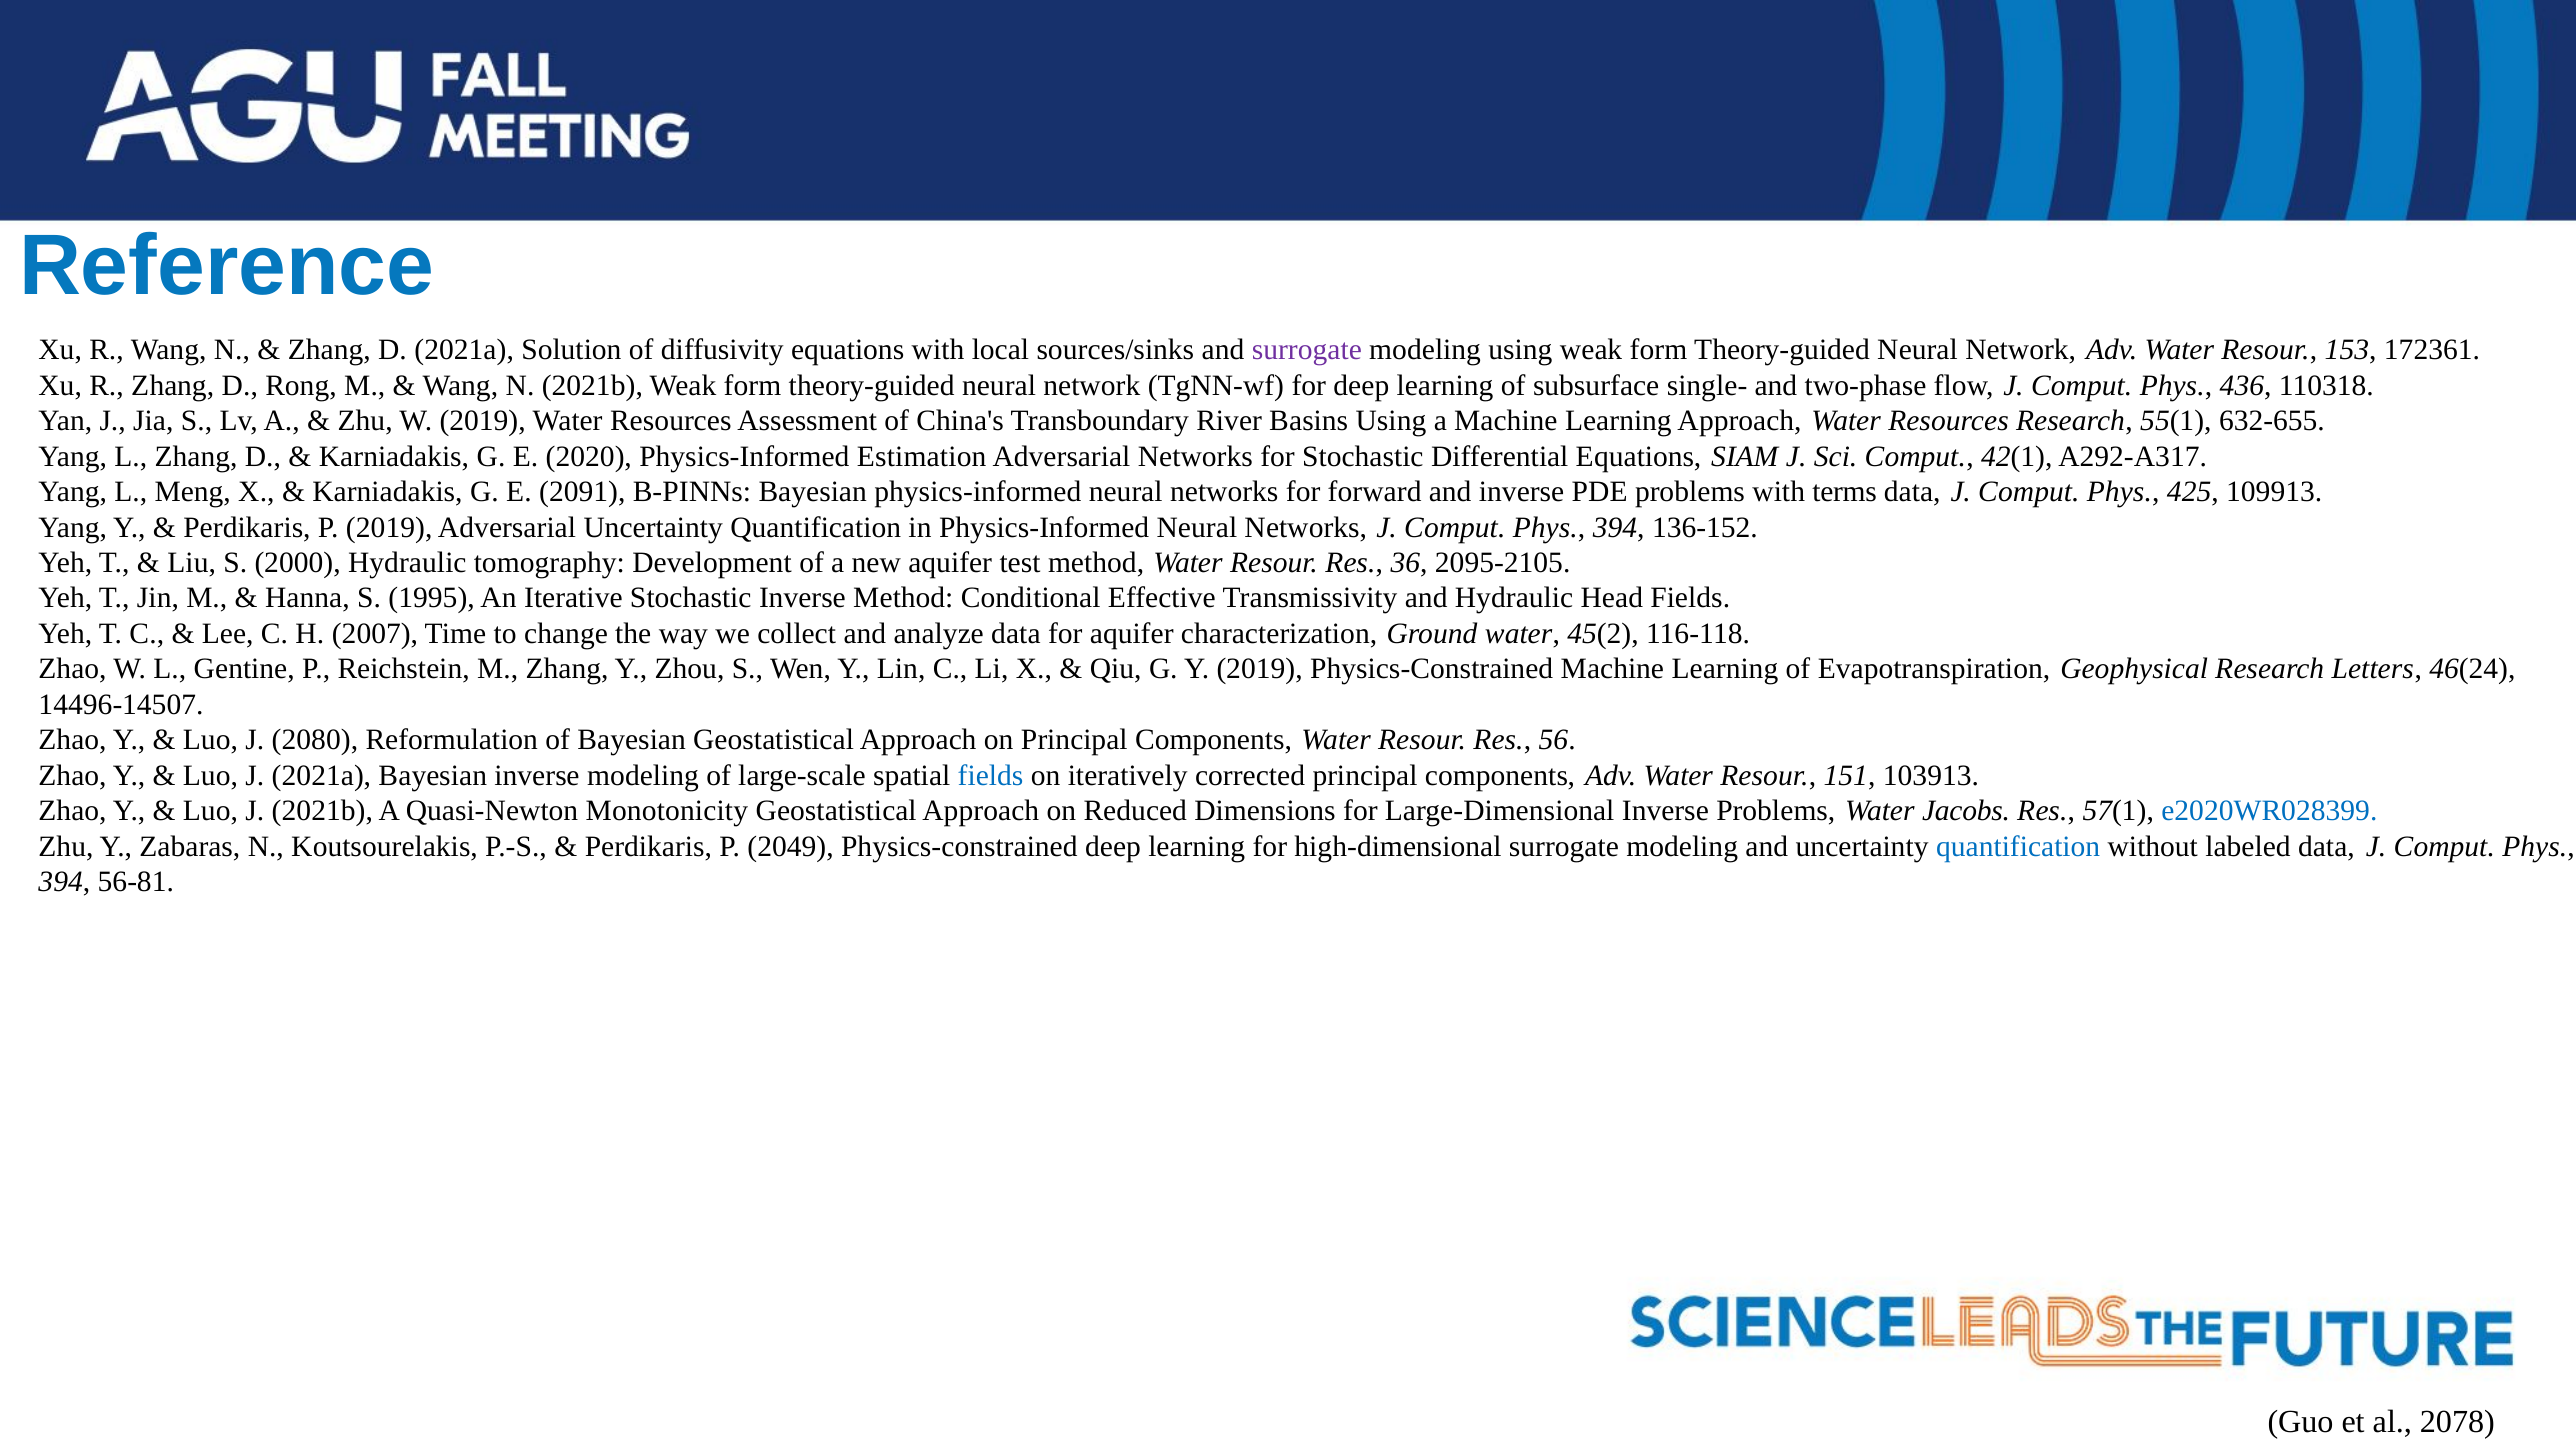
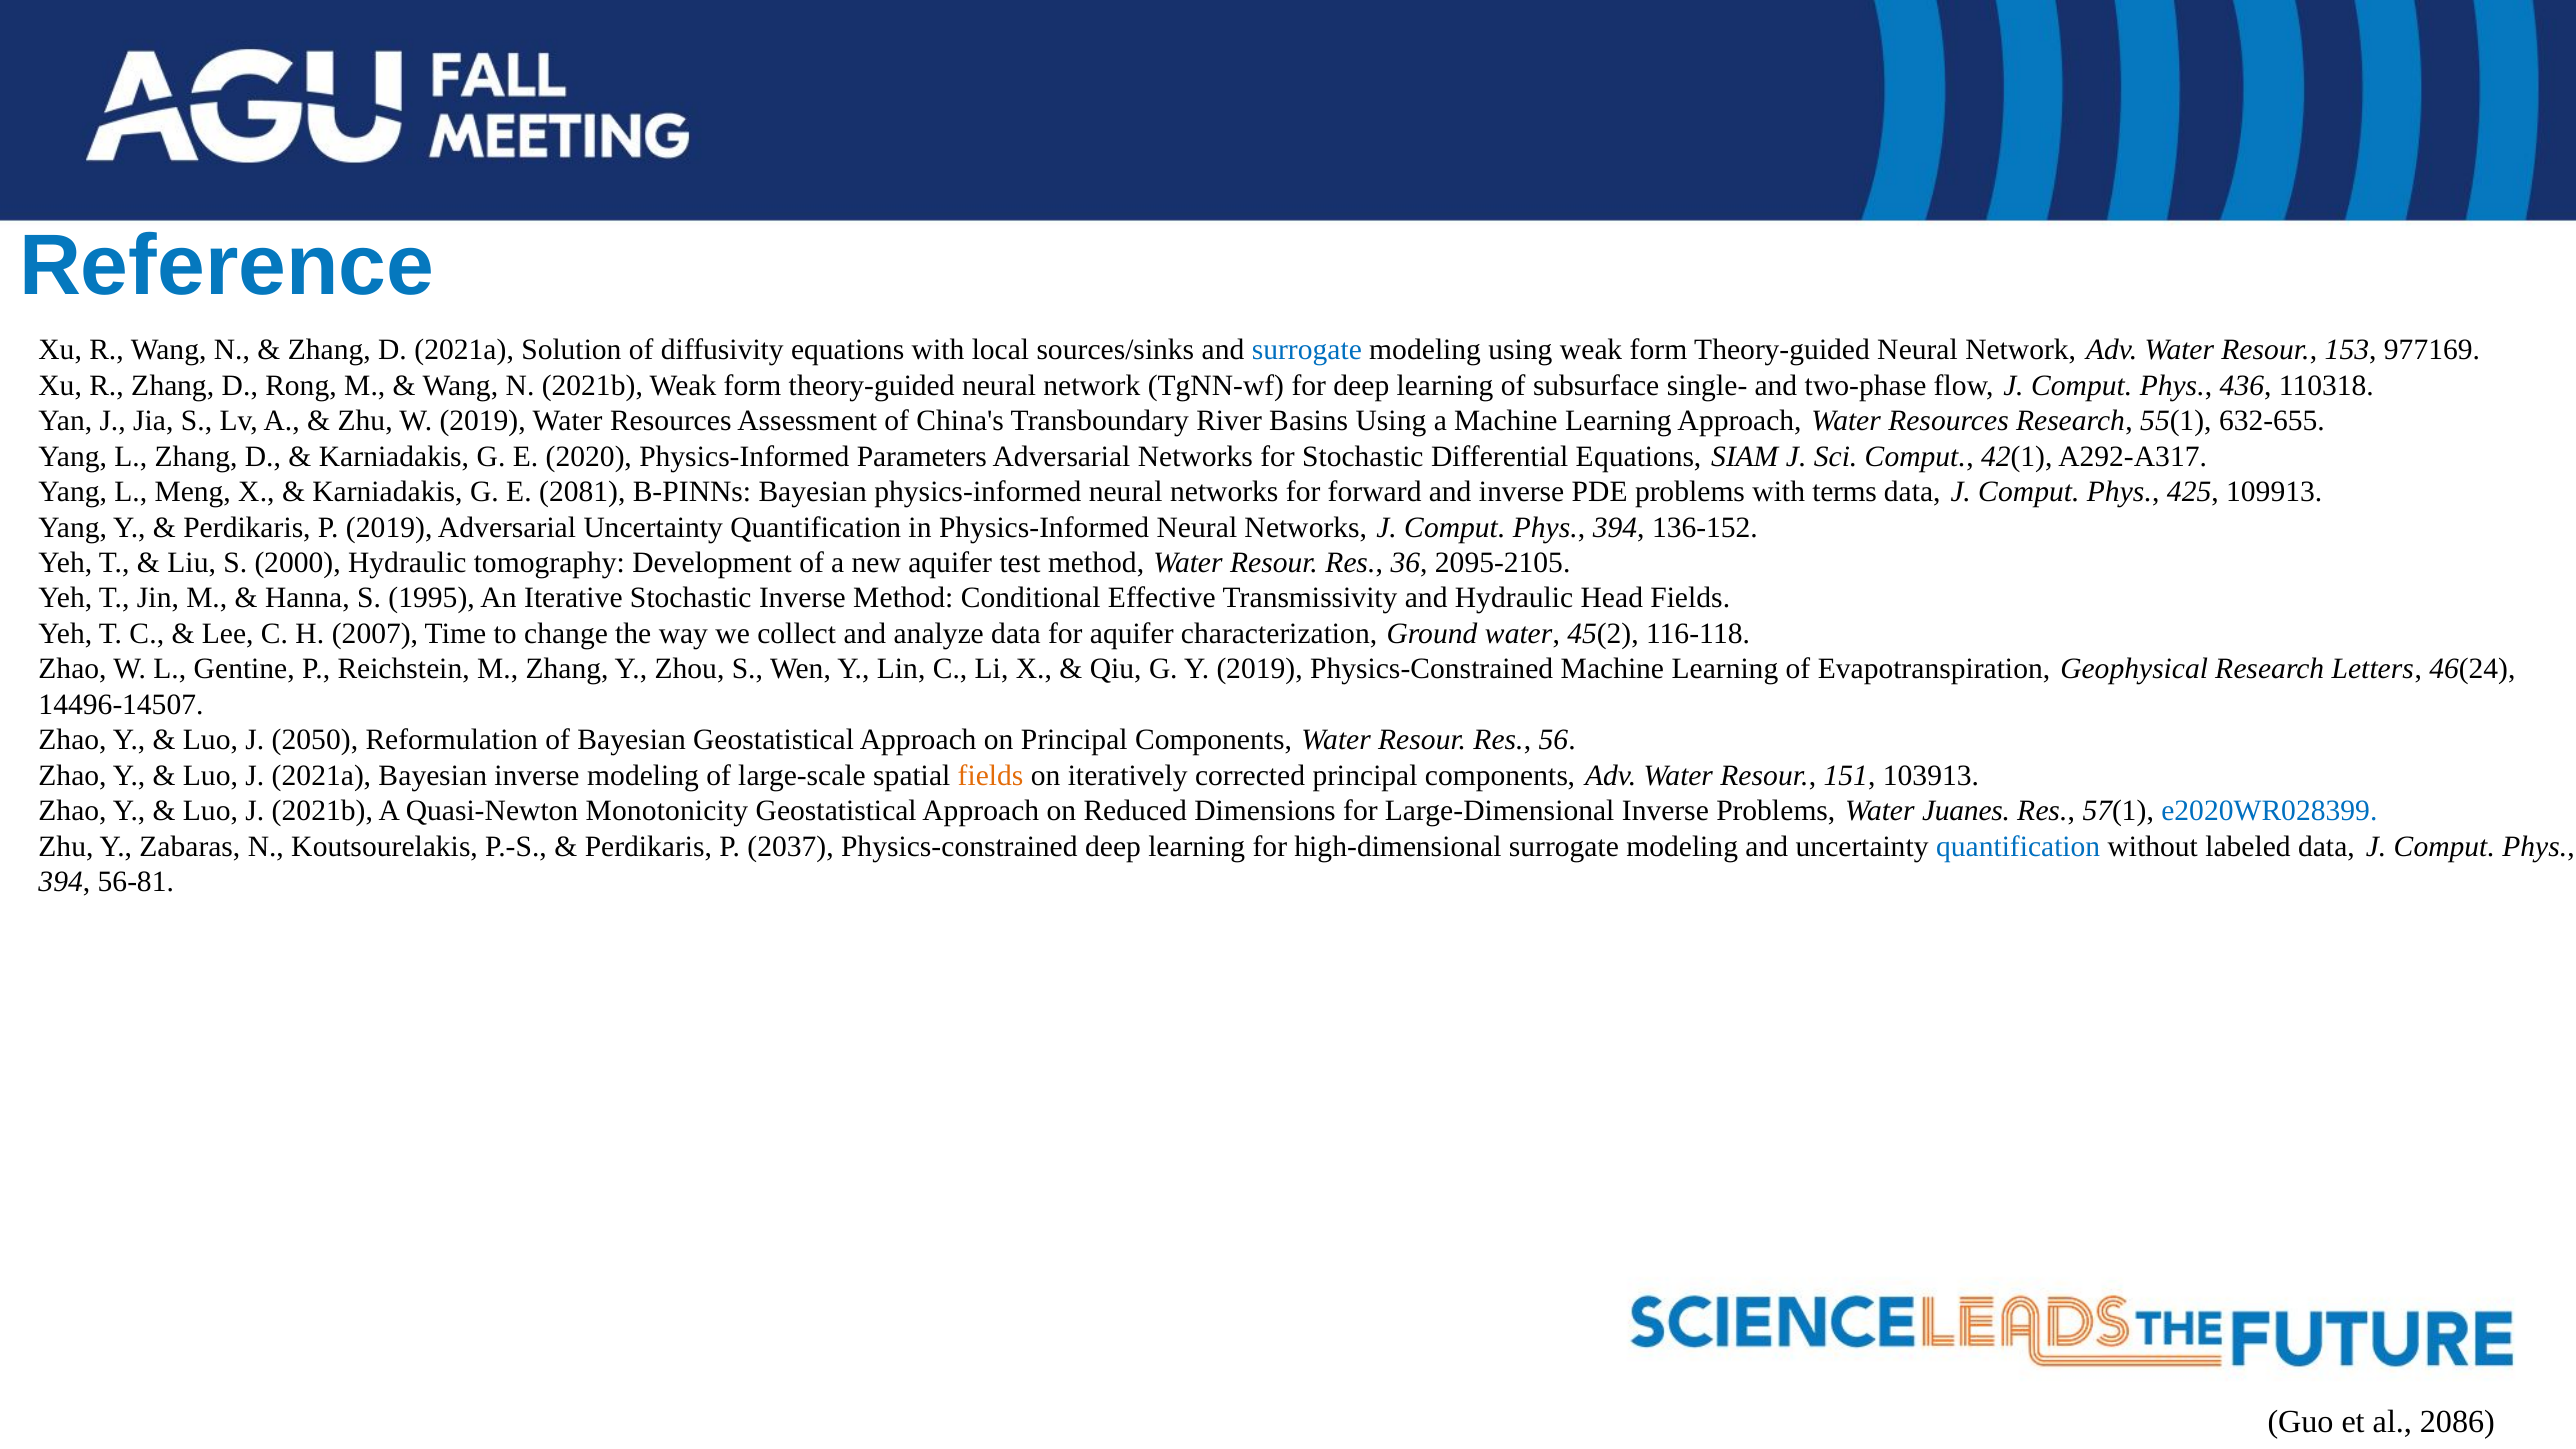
surrogate colour: purple -> blue (1307, 350)
172361: 172361 -> 977169 (2432, 350)
Estimation: Estimation -> Parameters (922, 456)
2091: 2091 -> 2081 (582, 492)
2080: 2080 -> 2050 (315, 740)
fields colour: blue -> orange (991, 775)
Jacobs: Jacobs -> Juanes (1966, 811)
2049: 2049 -> 2037 (791, 846)
2078: 2078 -> 2086 (2457, 1421)
